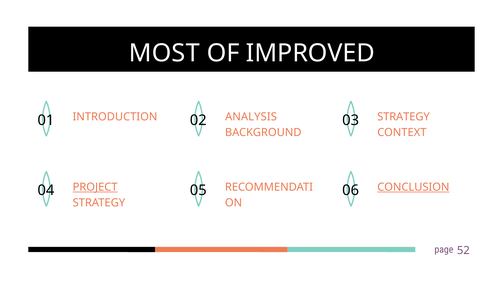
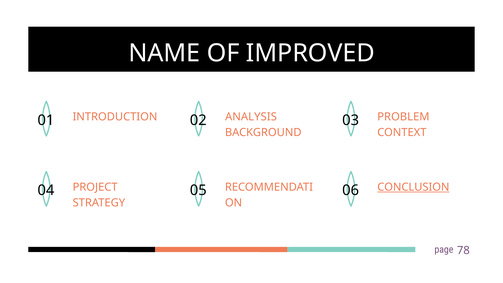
MOST: MOST -> NAME (164, 53)
STRATEGY: STRATEGY -> PROBLEM (403, 117)
PROJECT underline: present -> none (95, 187)
52: 52 -> 78 (463, 250)
